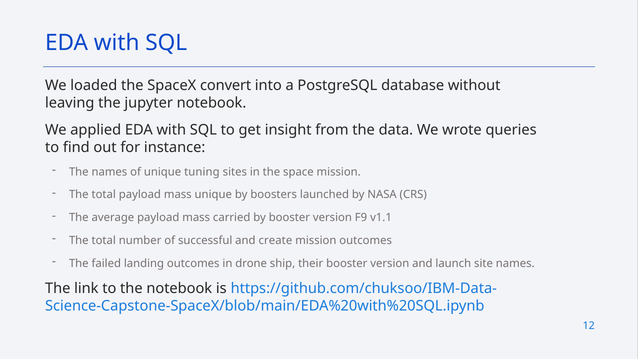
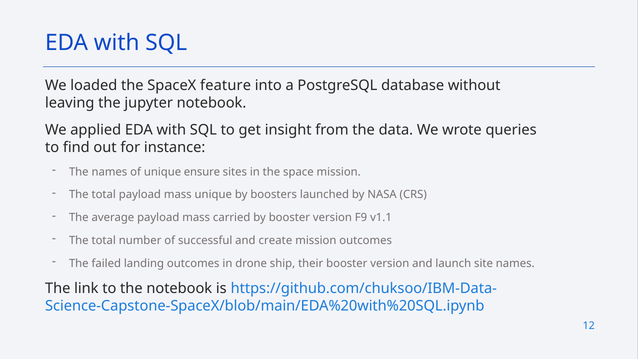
convert: convert -> feature (226, 85)
tuning: tuning -> ensure (202, 172)
